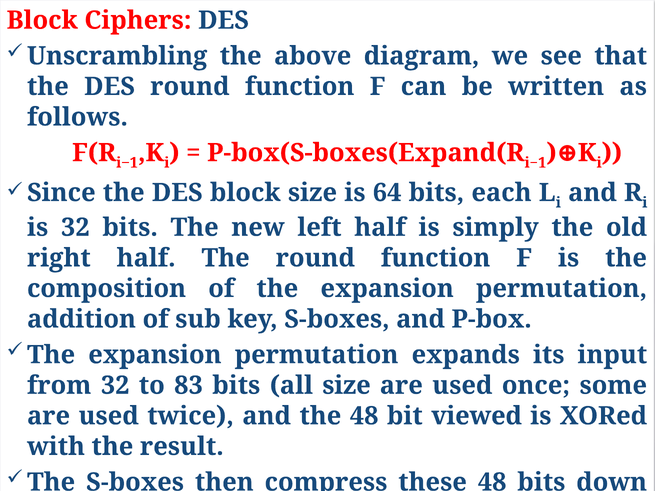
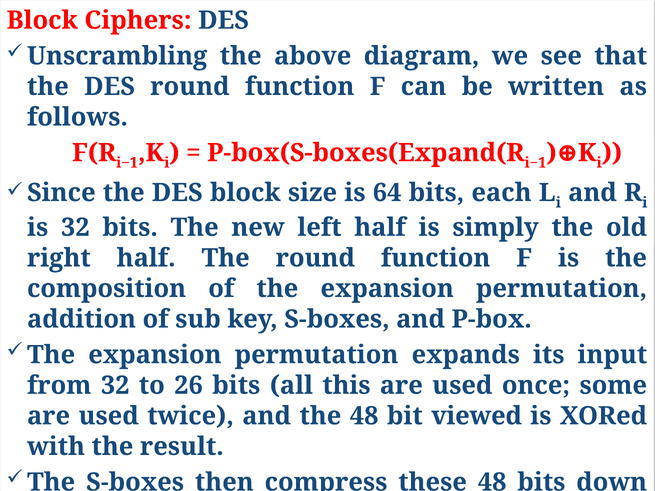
83: 83 -> 26 (188, 386)
all size: size -> this (346, 386)
